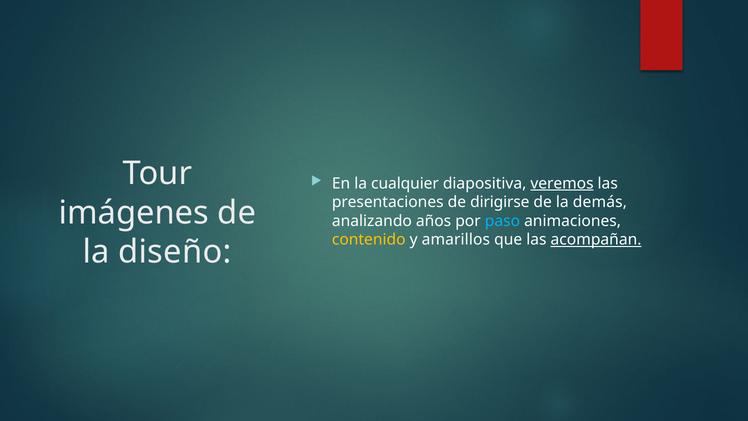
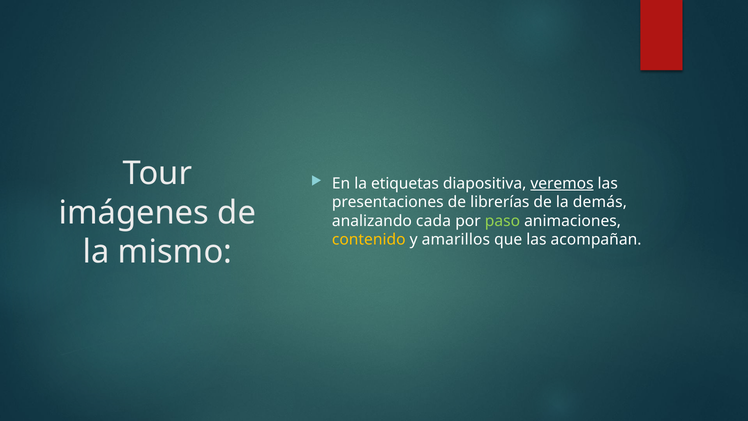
cualquier: cualquier -> etiquetas (405, 183)
dirigirse: dirigirse -> librerías (500, 202)
años: años -> cada (434, 221)
paso colour: light blue -> light green (502, 221)
acompañan underline: present -> none (596, 240)
diseño: diseño -> mismo (175, 252)
